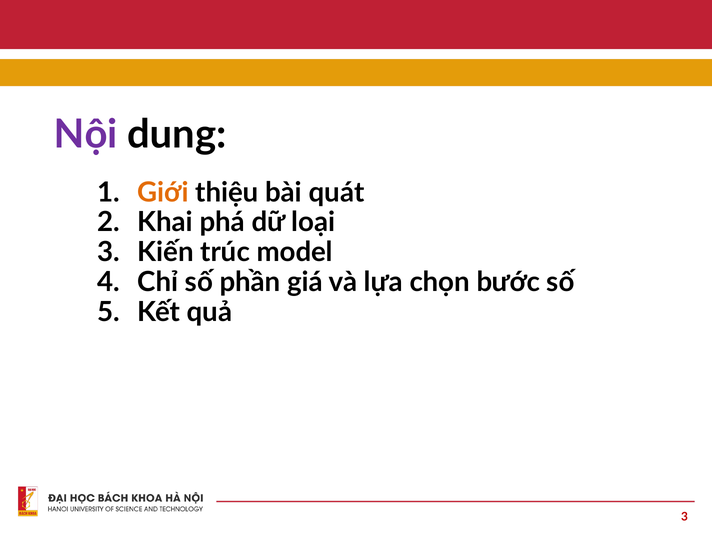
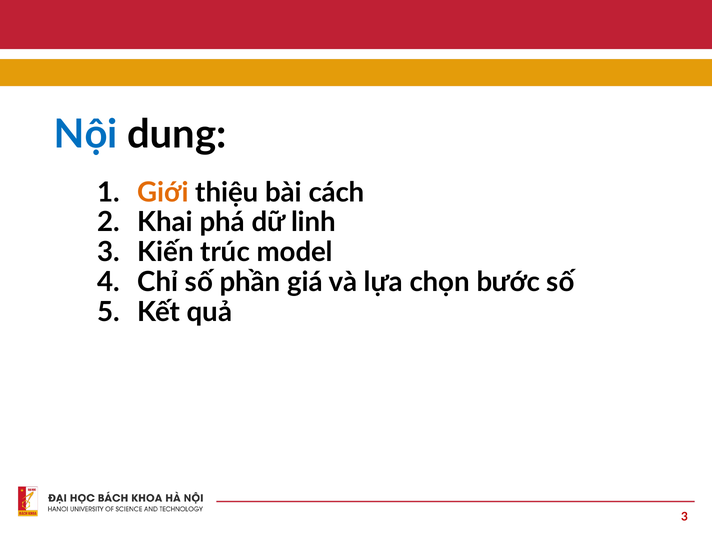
Nội colour: purple -> blue (86, 134)
quát: quát -> cách (337, 192)
loại: loại -> linh (314, 222)
